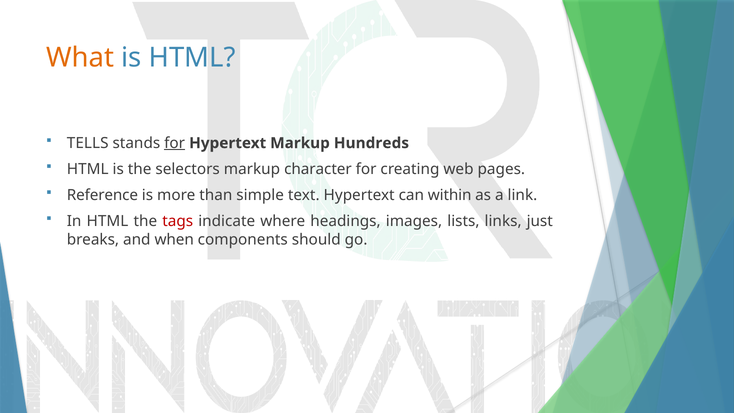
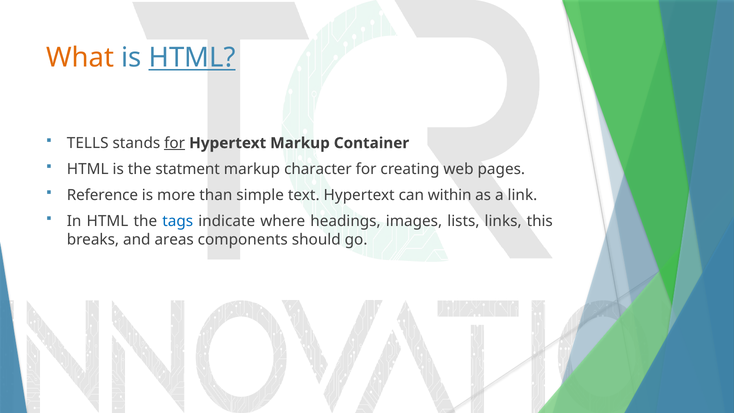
HTML underline: none -> present (192, 58)
Hundreds: Hundreds -> Container (371, 143)
selectors: selectors -> statment (188, 169)
tags colour: red -> blue (178, 221)
just: just -> this (540, 221)
when: when -> areas (174, 239)
